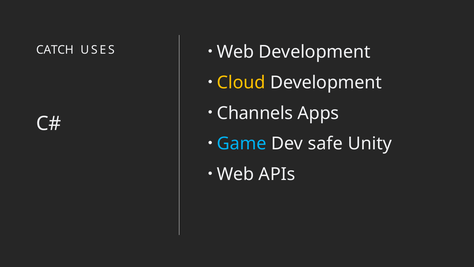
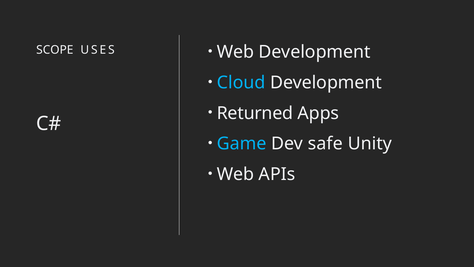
CATCH: CATCH -> SCOPE (55, 50)
Cloud colour: yellow -> light blue (241, 83)
Channels: Channels -> Returned (255, 113)
